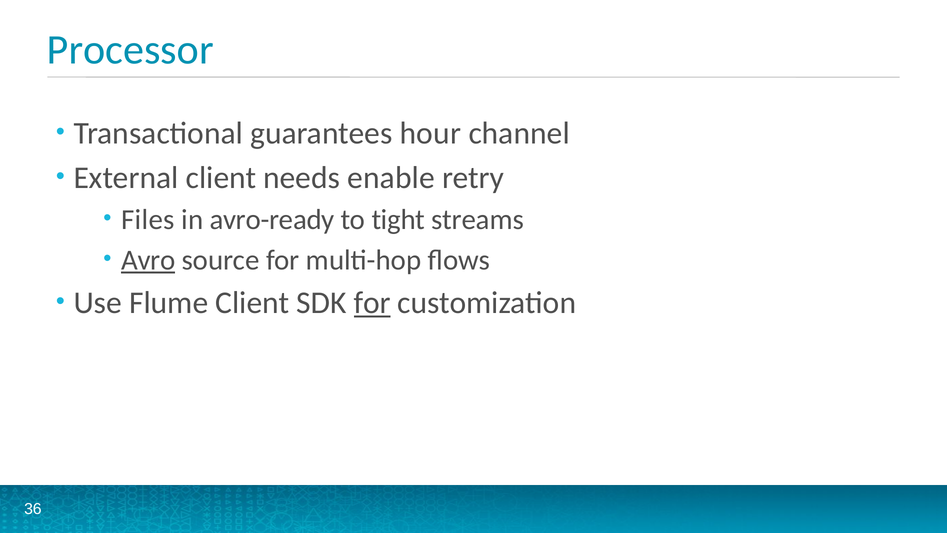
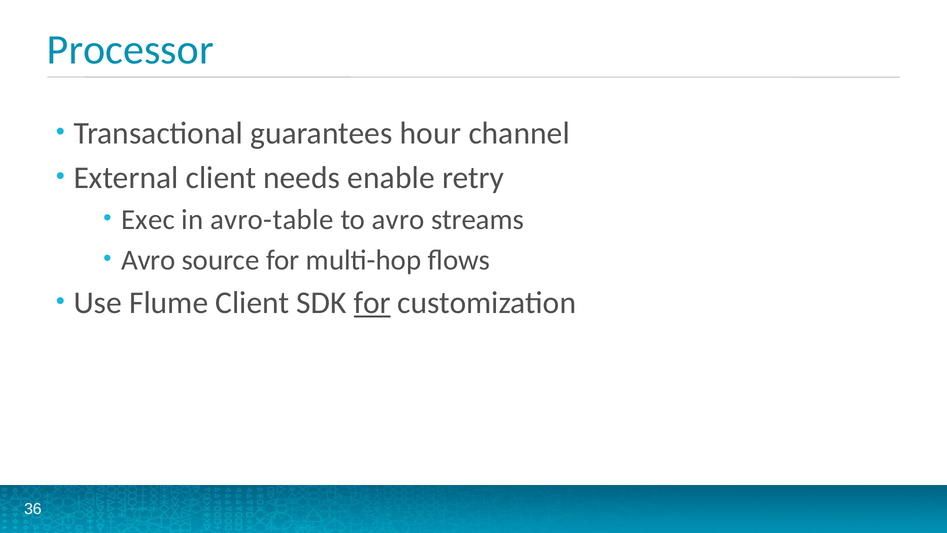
Files: Files -> Exec (148, 219)
avro-ready: avro-ready -> avro-table (272, 219)
to tight: tight -> avro (398, 219)
Avro underline: present -> none (148, 260)
